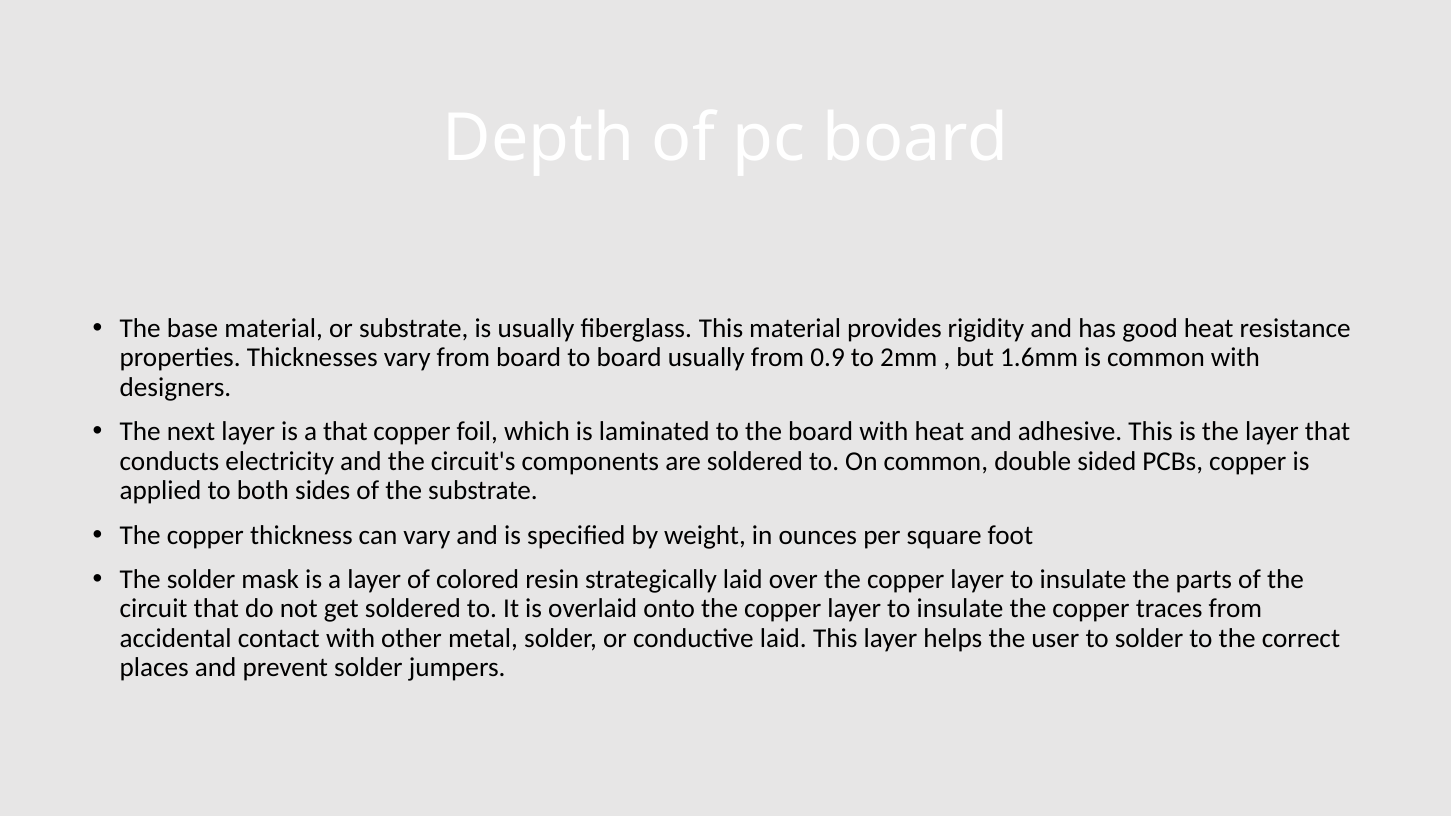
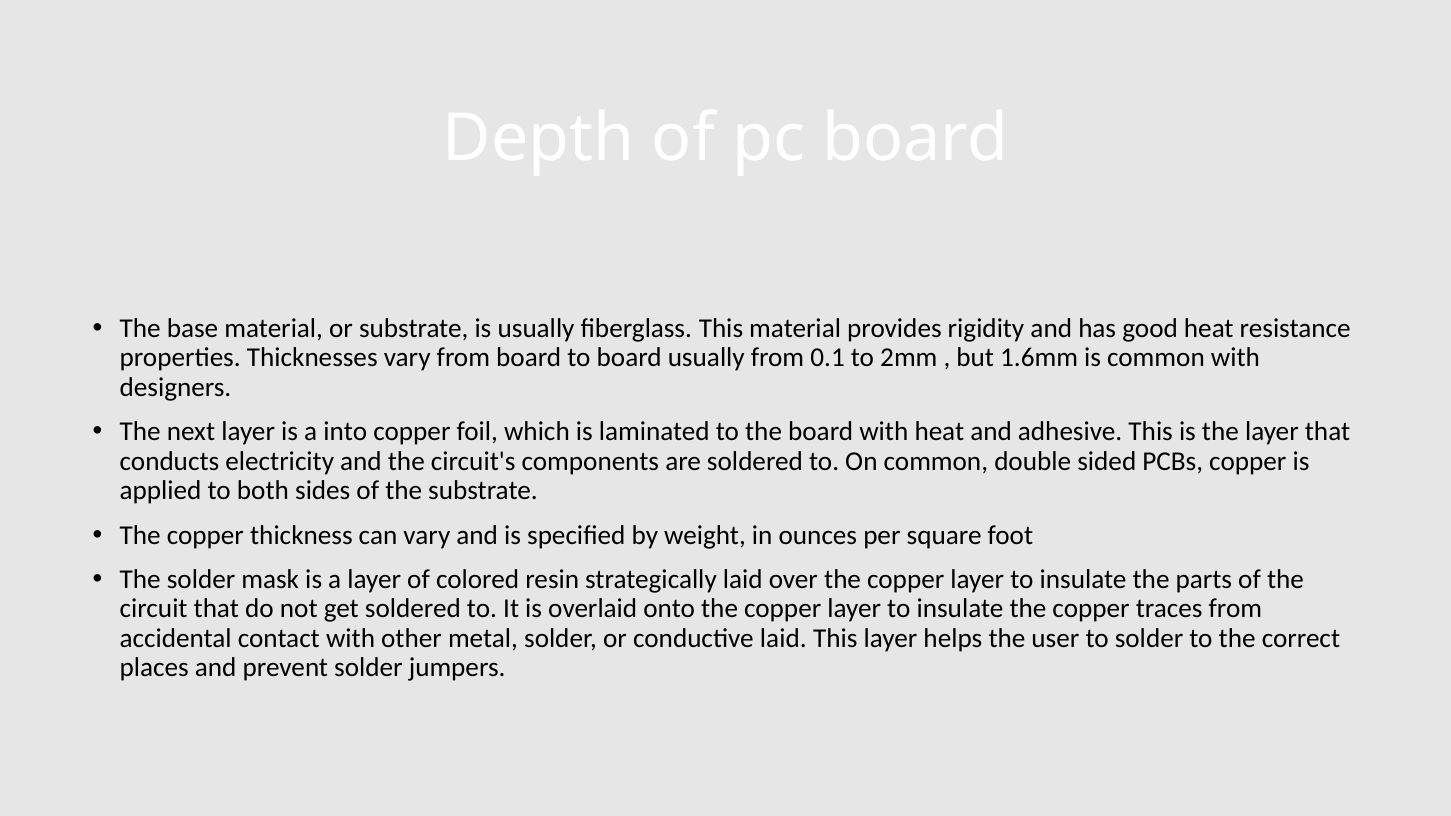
0.9: 0.9 -> 0.1 (828, 358)
a that: that -> into (345, 432)
